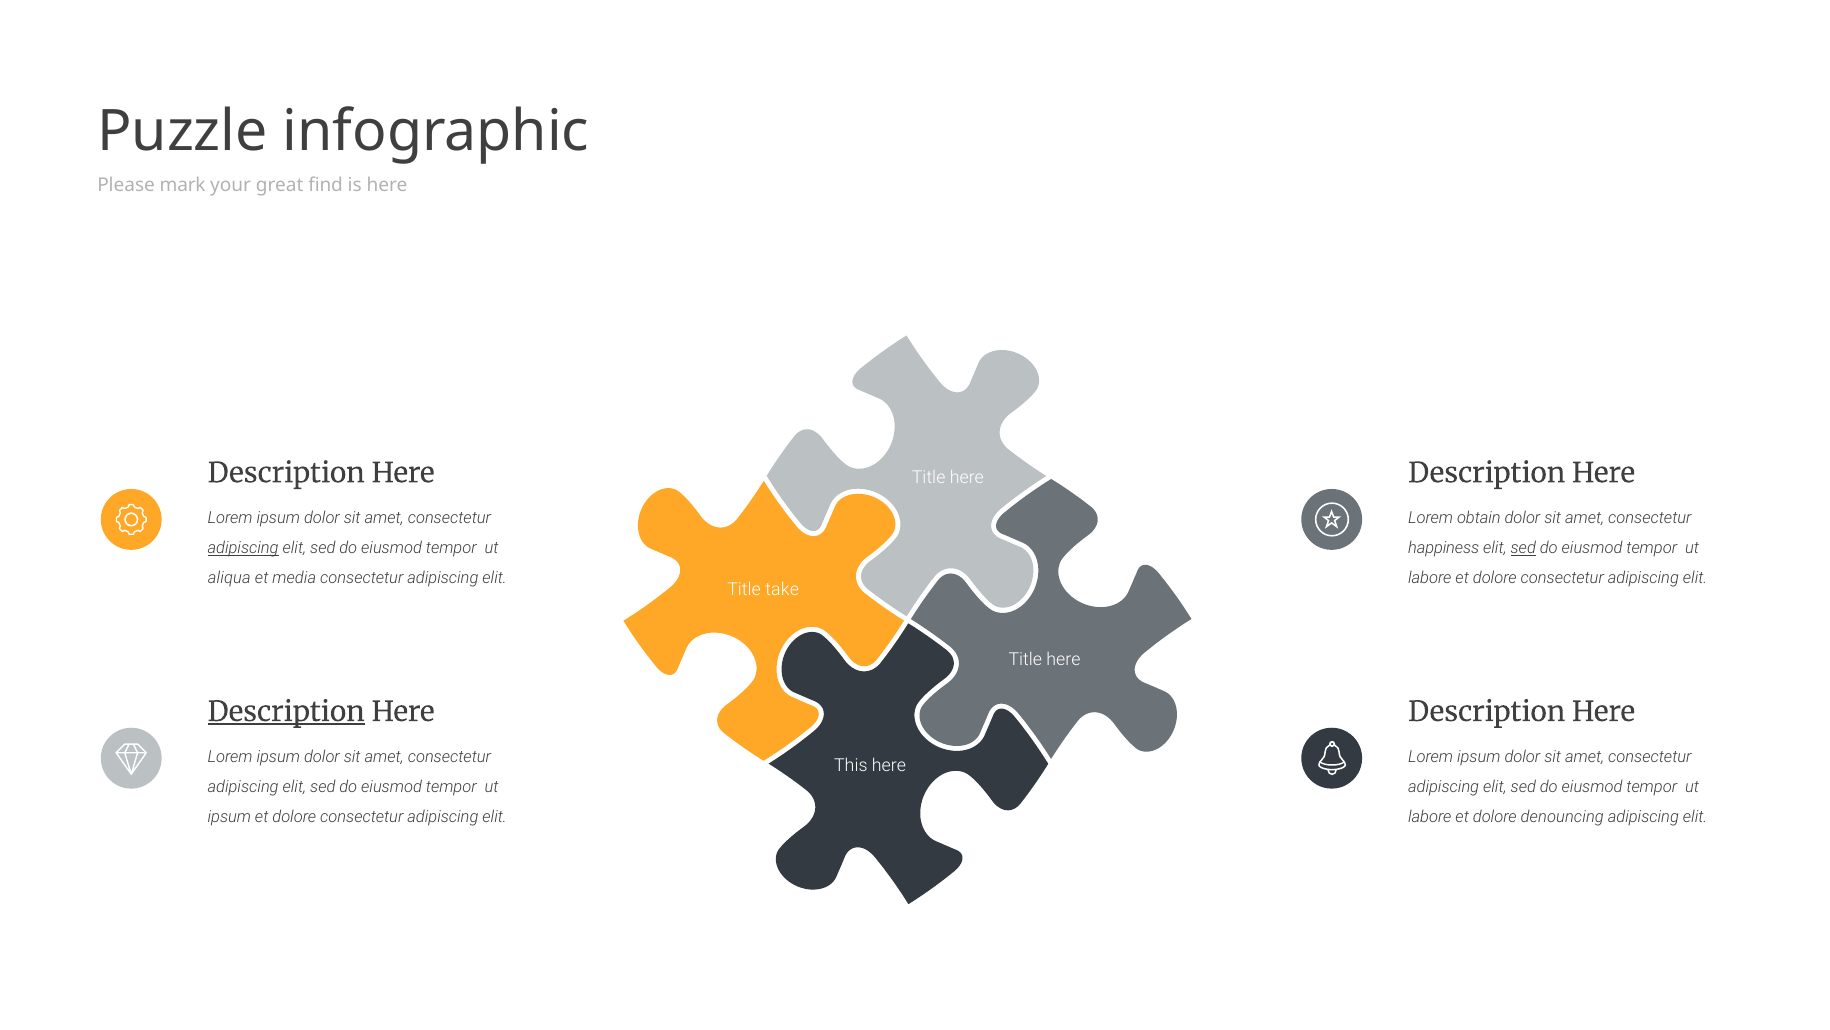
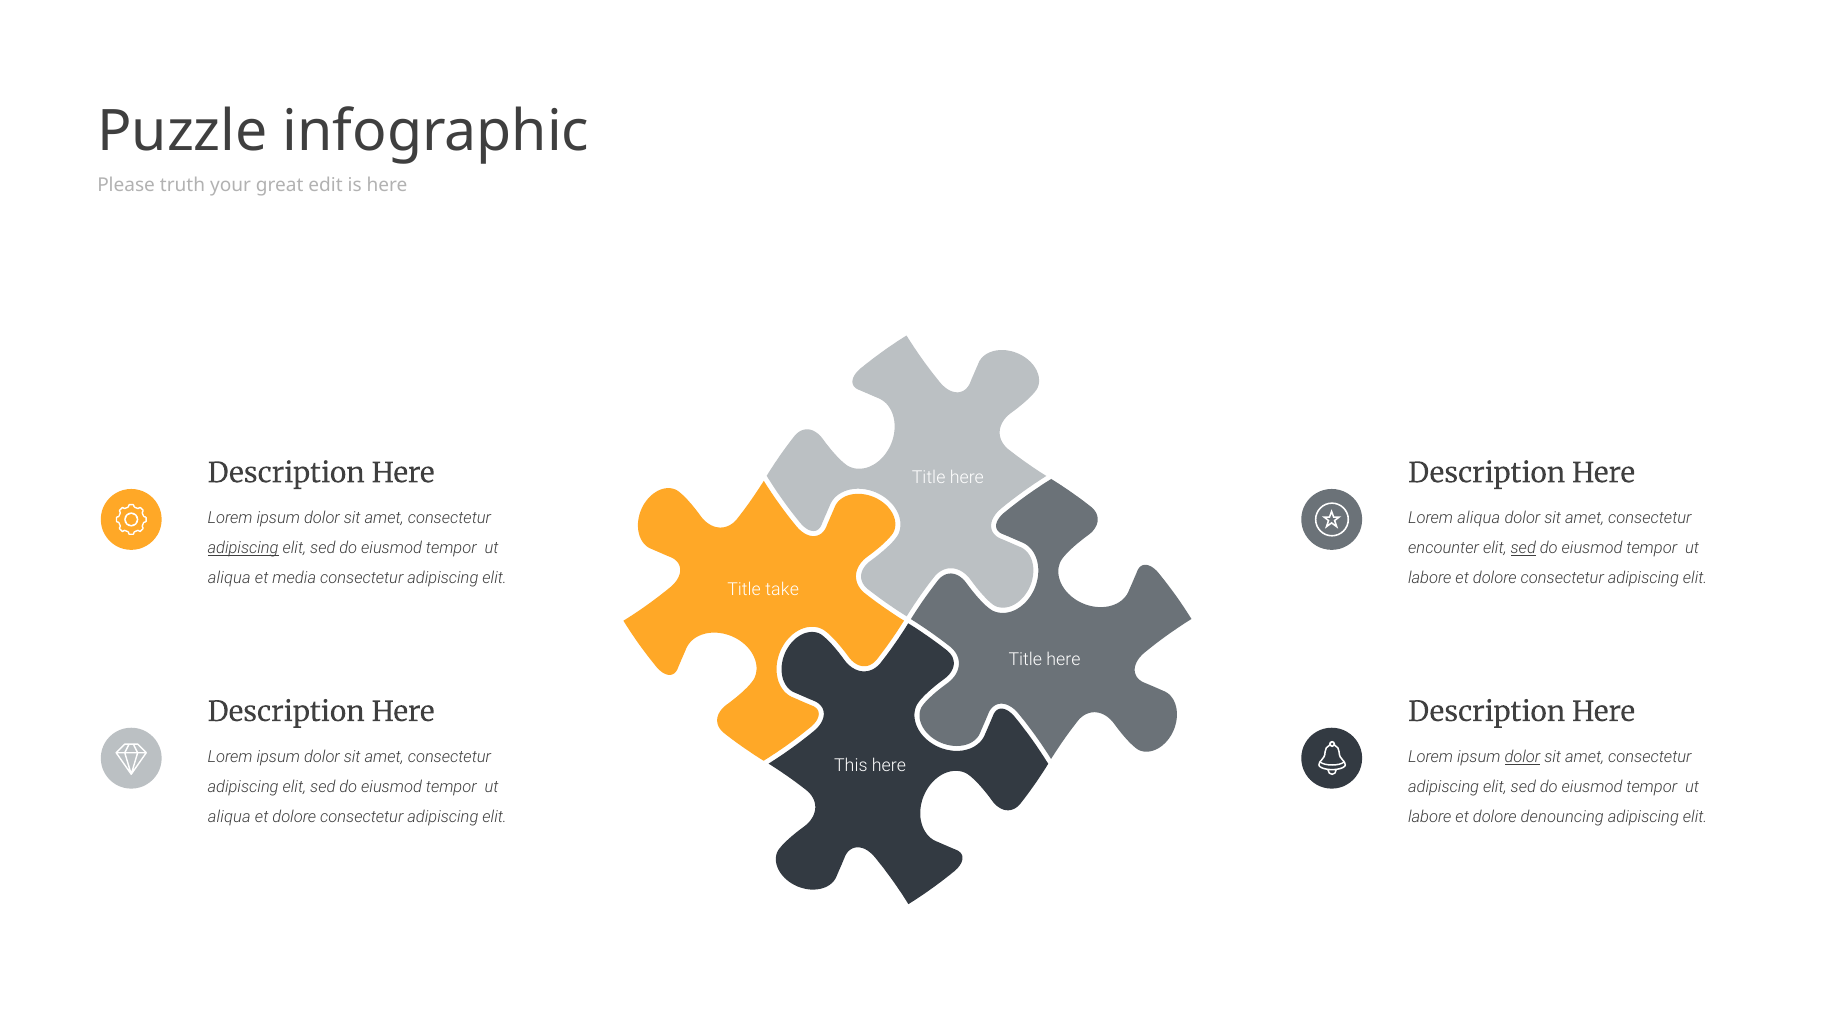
mark: mark -> truth (183, 185)
find: find -> edit (326, 185)
Lorem obtain: obtain -> aliqua (1479, 518)
happiness: happiness -> encounter (1444, 548)
Description underline: present -> none (286, 712)
dolor underline: none -> present (1522, 757)
ipsum: ipsum -> aliqua (229, 816)
